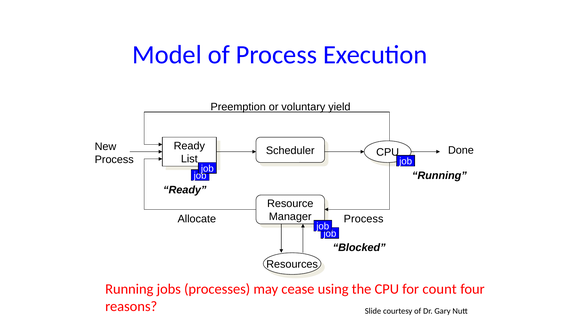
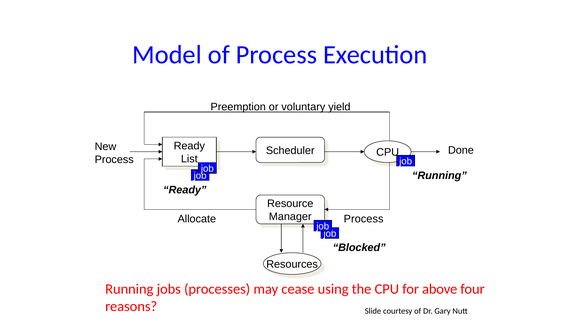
count: count -> above (440, 289)
